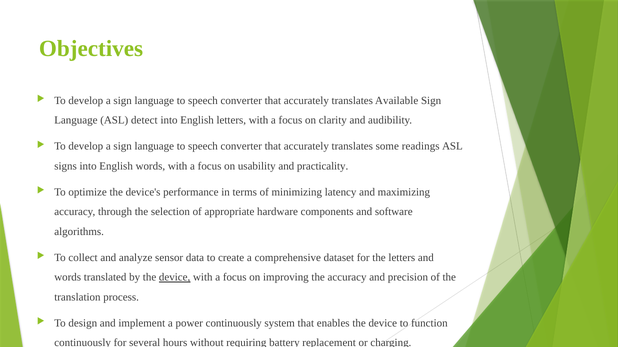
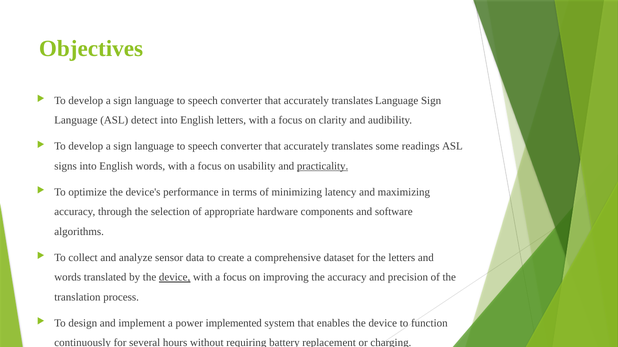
translates Available: Available -> Language (397, 101)
practicality underline: none -> present (323, 166)
power continuously: continuously -> implemented (234, 324)
